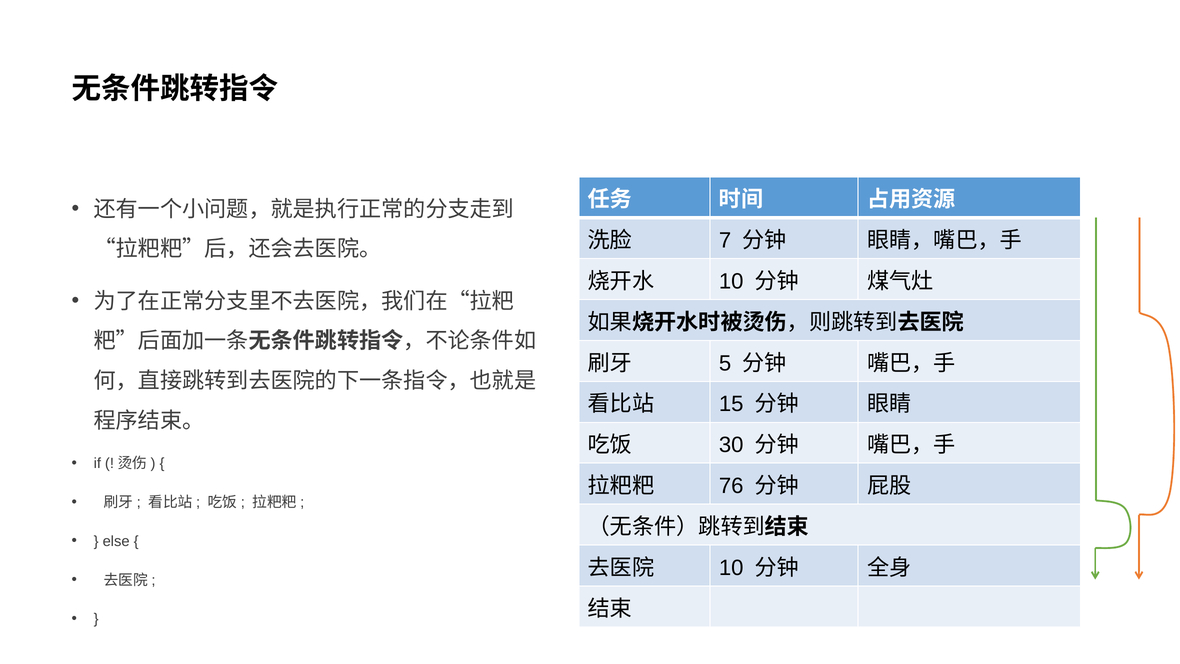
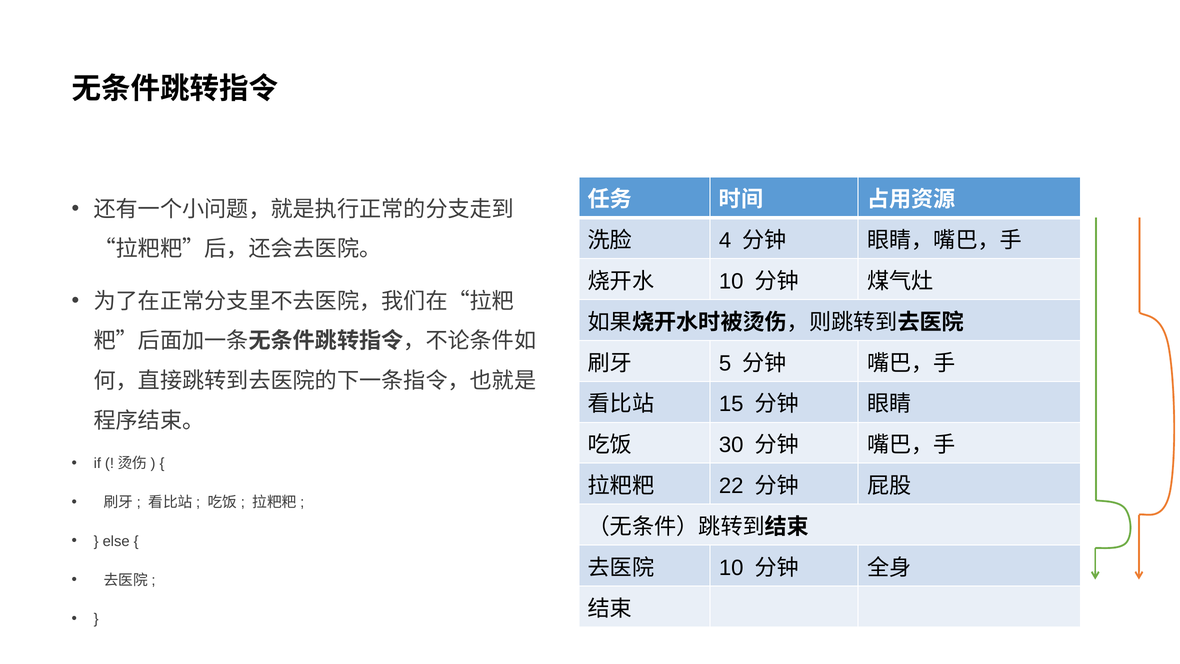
7: 7 -> 4 (725, 240)
76: 76 -> 22 (731, 486)
